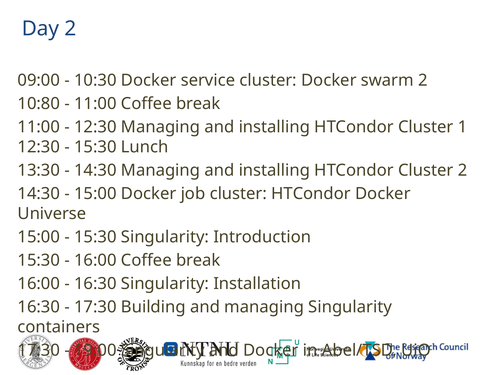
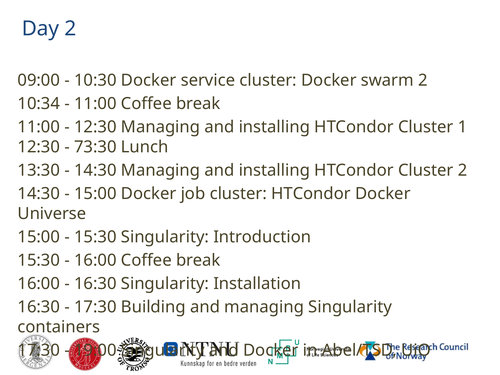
10:80: 10:80 -> 10:34 (39, 104)
15:30: 15:30 -> 73:30 (95, 147)
